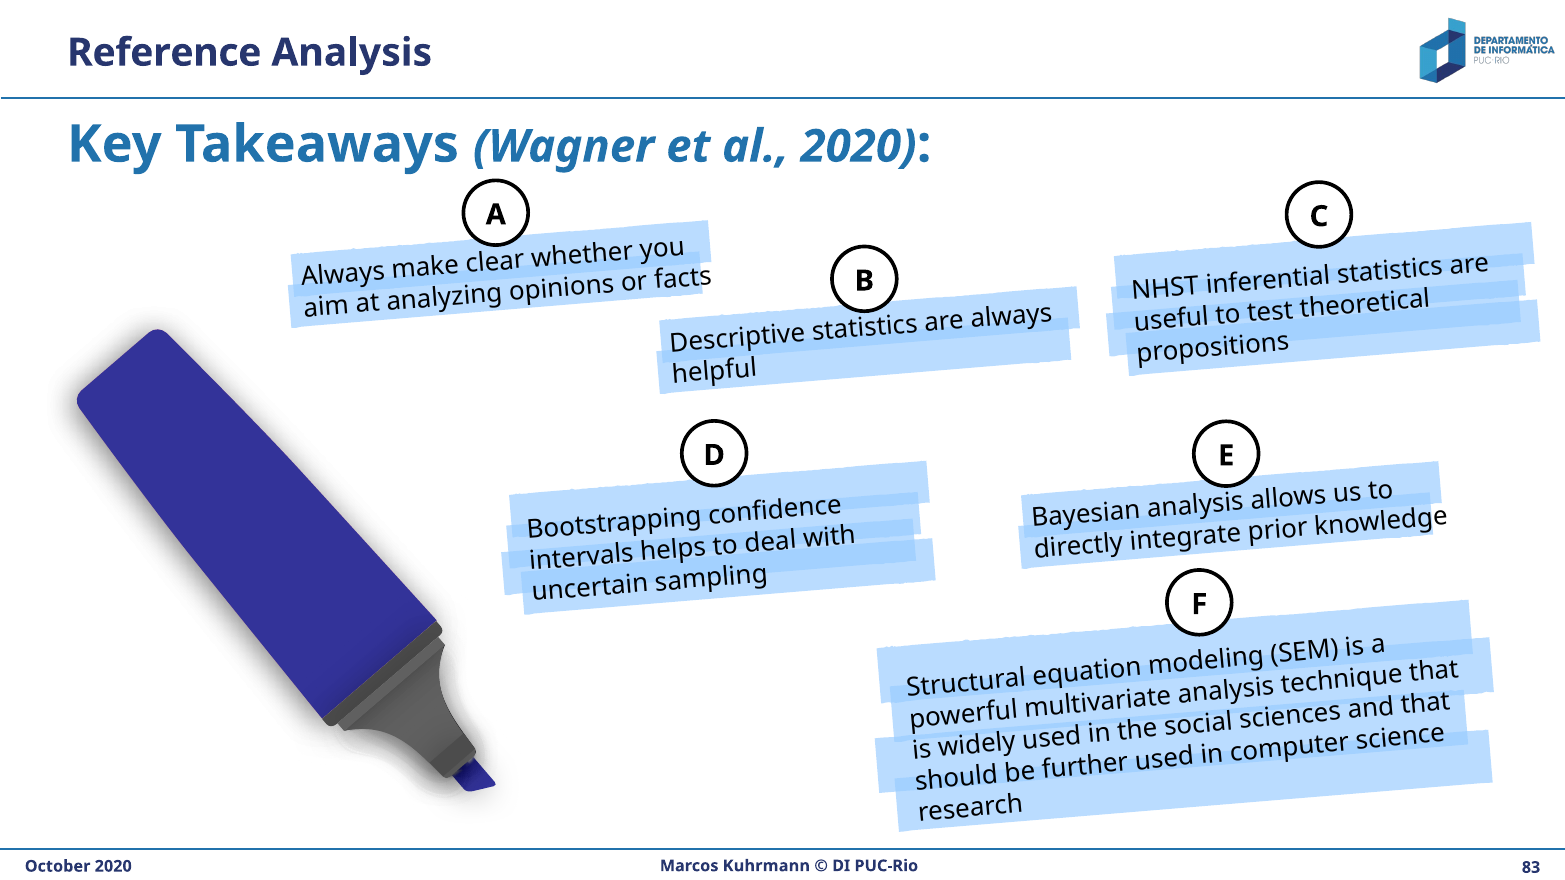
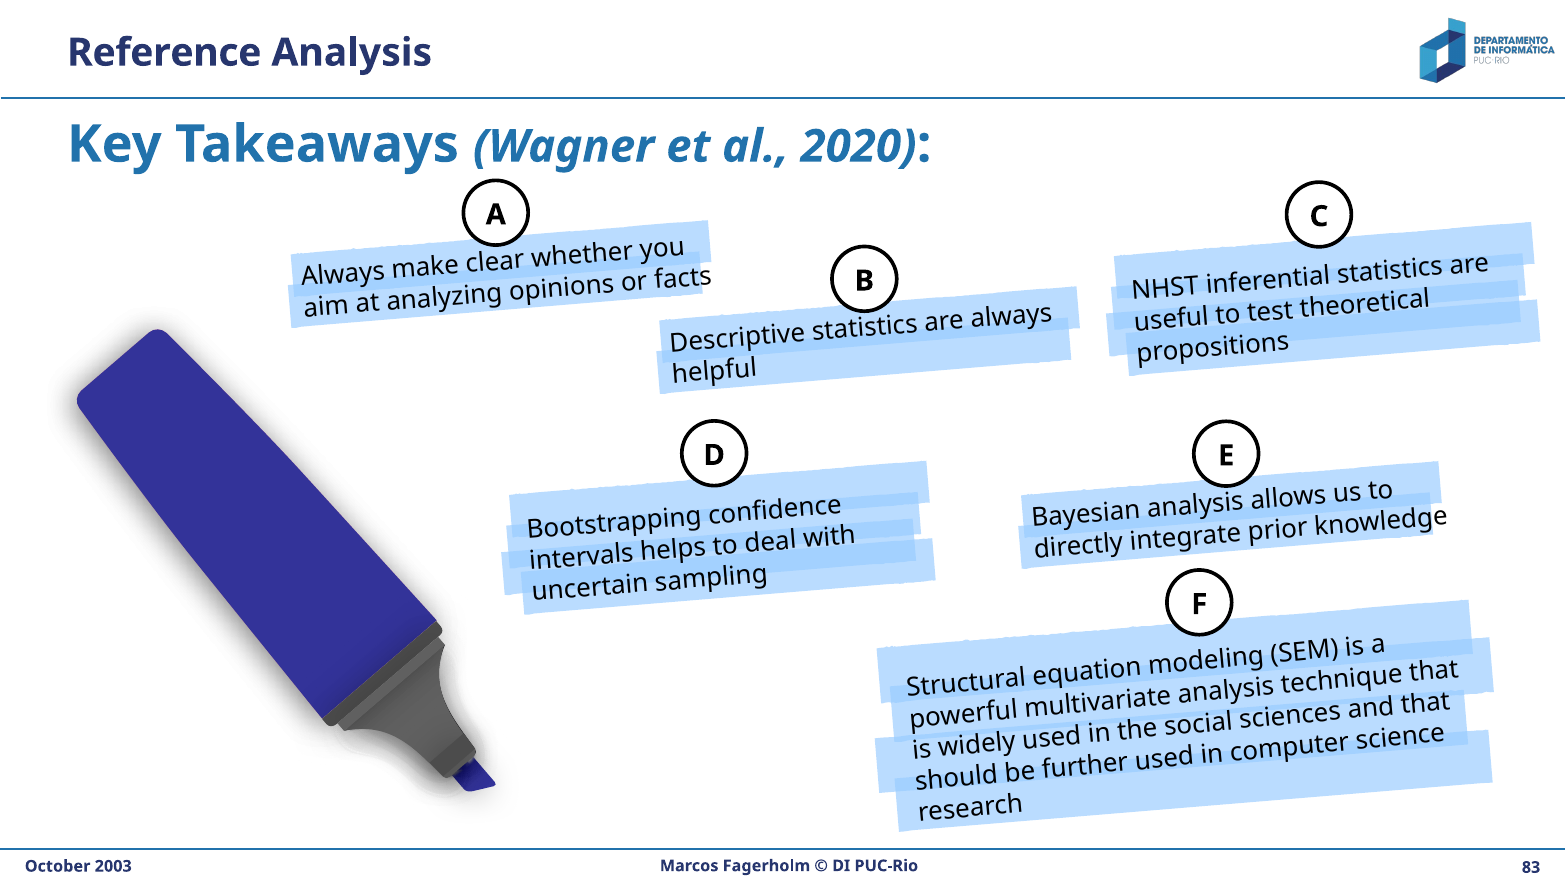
October 2020: 2020 -> 2003 (113, 867)
Kuhrmann: Kuhrmann -> Fagerholm (766, 866)
